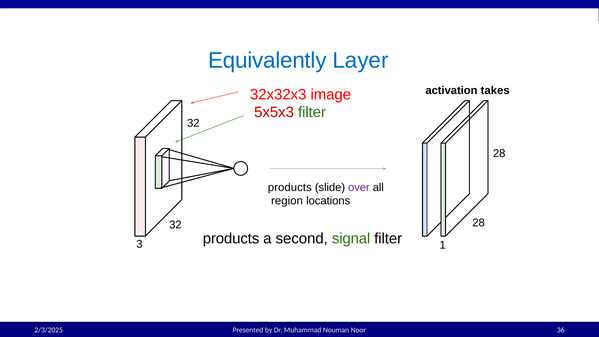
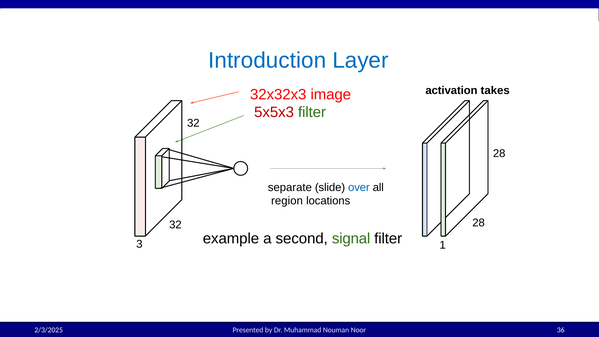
Equivalently: Equivalently -> Introduction (267, 60)
products: products -> separate (290, 187)
over colour: purple -> blue (359, 187)
products: products -> example (231, 238)
